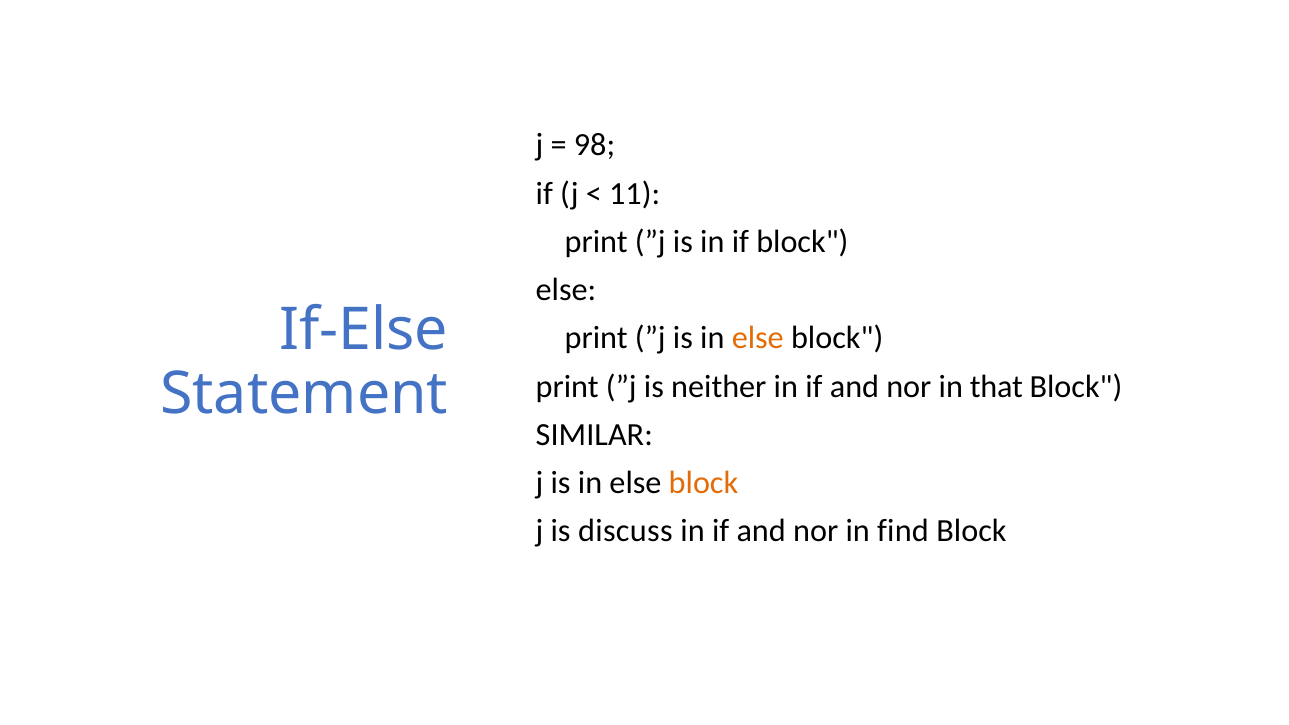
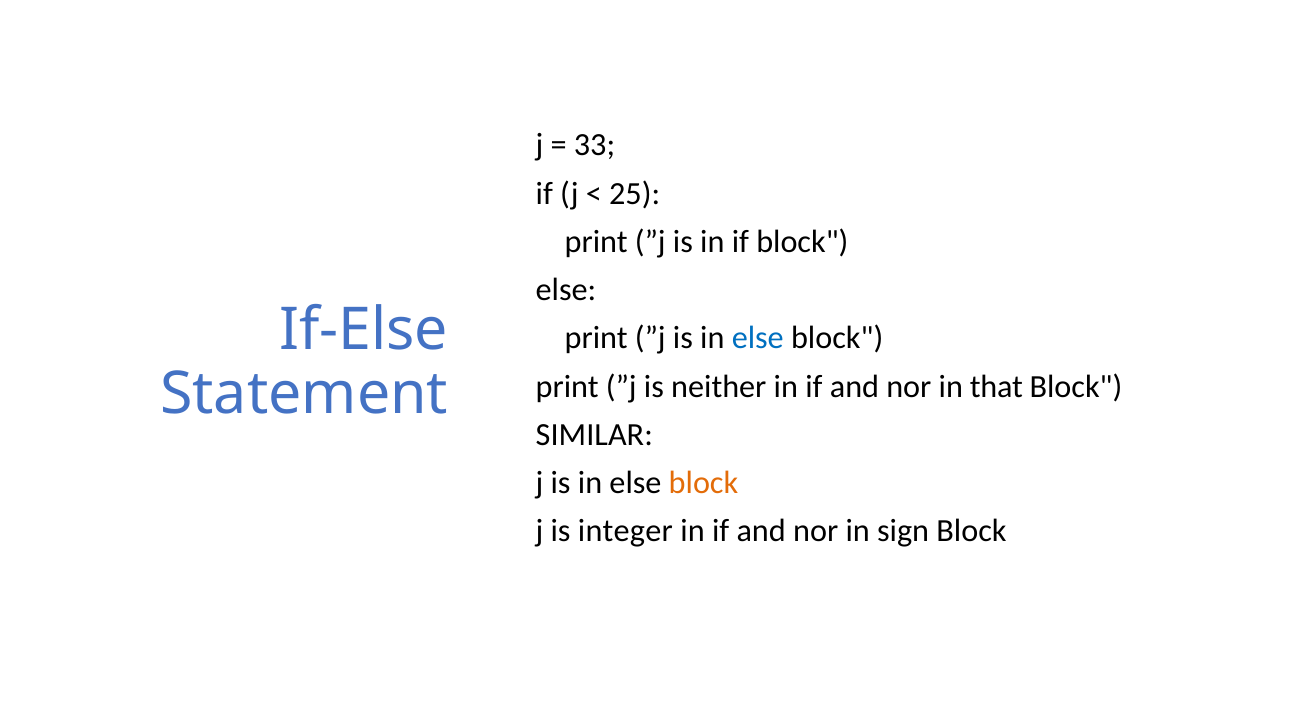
98: 98 -> 33 (595, 145)
11: 11 -> 25 (635, 194)
else colour: orange -> blue (758, 338)
discuss: discuss -> integer (625, 531)
find: find -> sign (903, 531)
